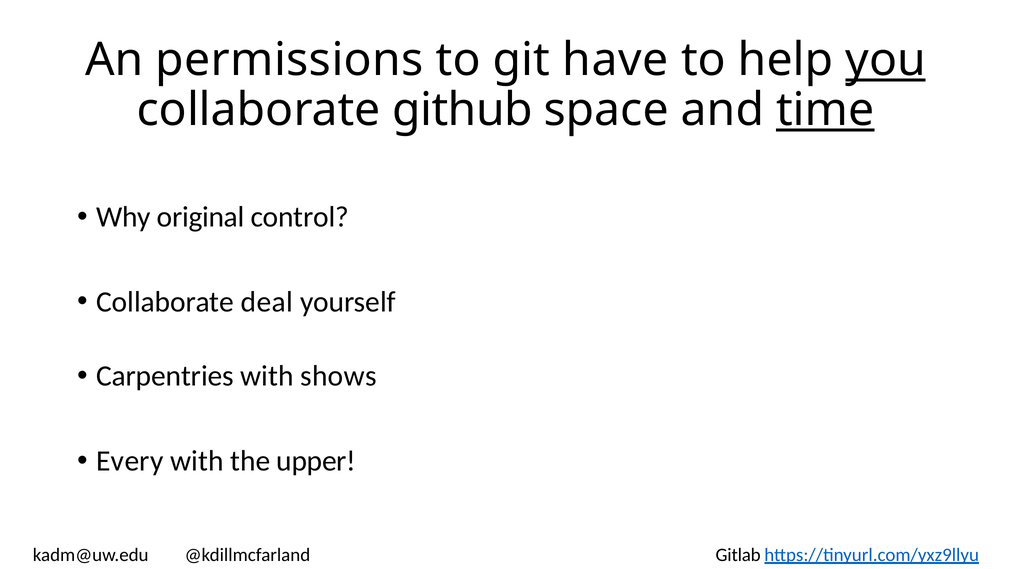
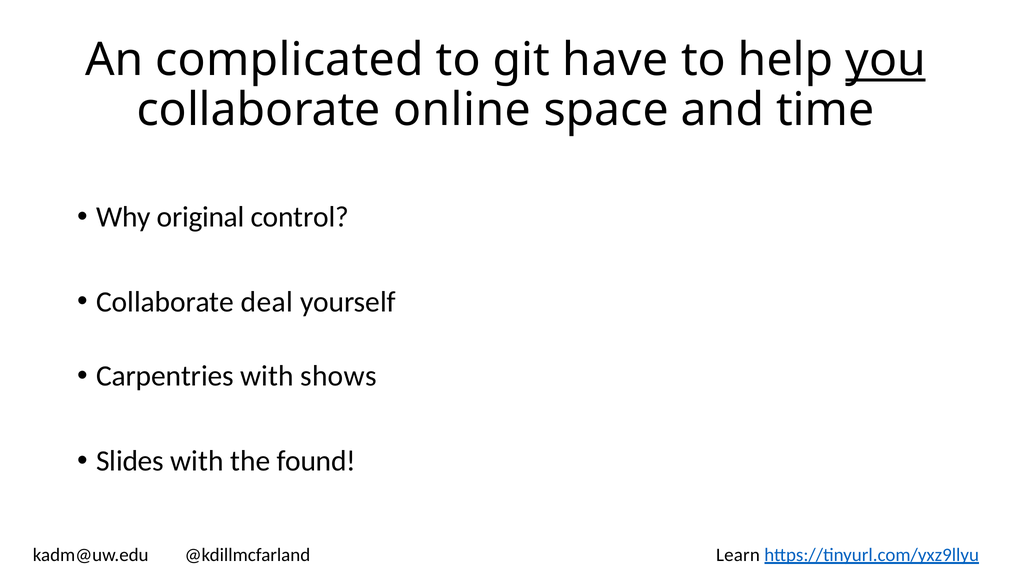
permissions: permissions -> complicated (290, 60)
github: github -> online (462, 110)
time underline: present -> none (825, 110)
Every: Every -> Slides (130, 461)
upper: upper -> found (316, 461)
Gitlab: Gitlab -> Learn (738, 555)
